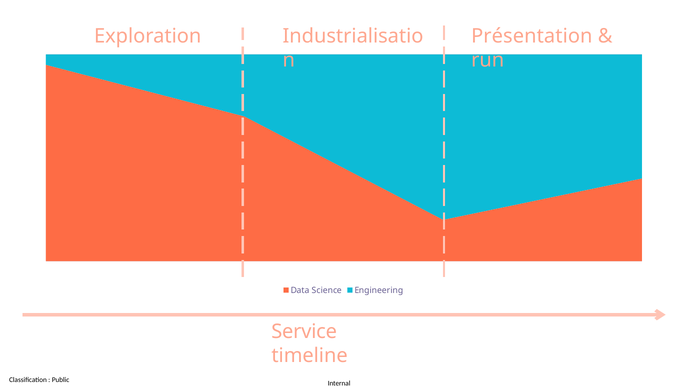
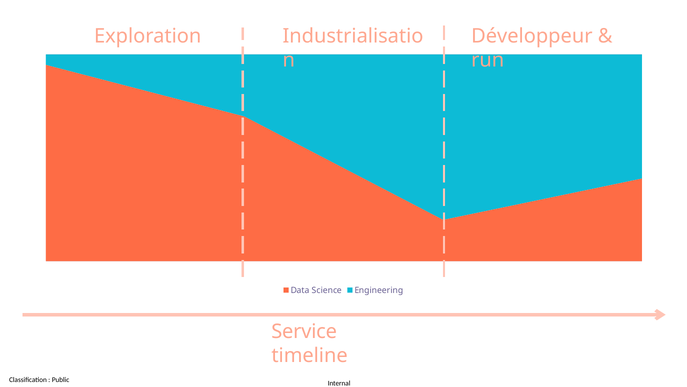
Présentation: Présentation -> Développeur (532, 36)
